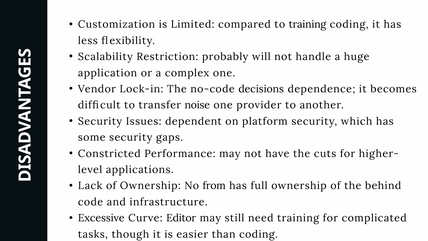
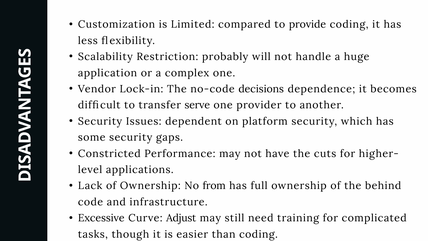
to training: training -> provide (307, 24)
noise: noise -> serve (197, 105)
Editor: Editor -> Adjust (181, 218)
